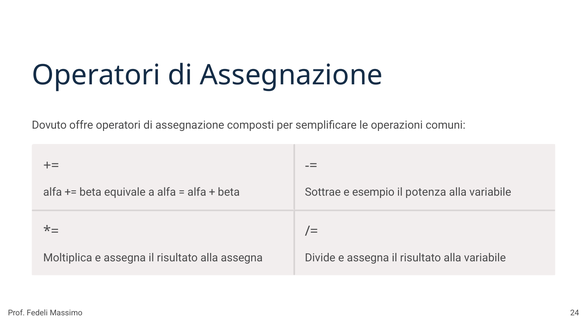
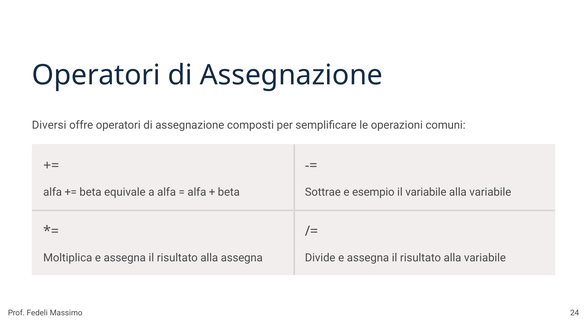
Dovuto: Dovuto -> Diversi (49, 125)
il potenza: potenza -> variabile (426, 192)
